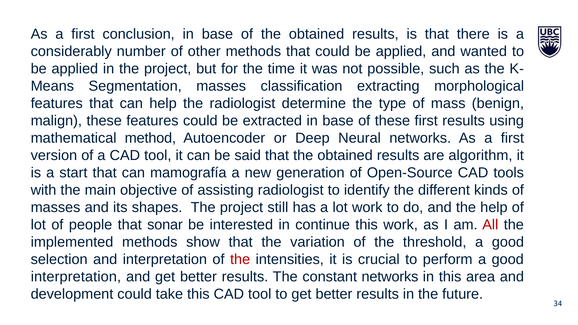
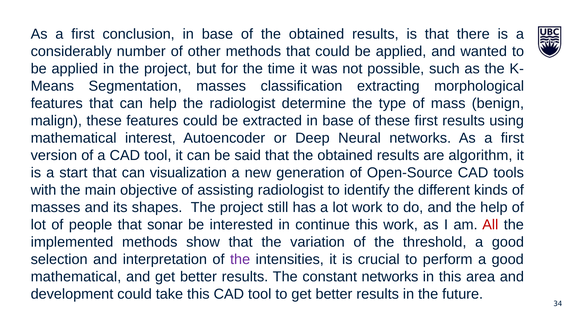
method: method -> interest (150, 138)
mamografía: mamografía -> visualization (188, 173)
the colour: red -> purple (240, 260)
interpretation: interpretation -> mathematical (76, 277)
